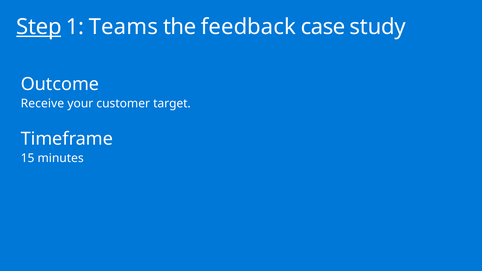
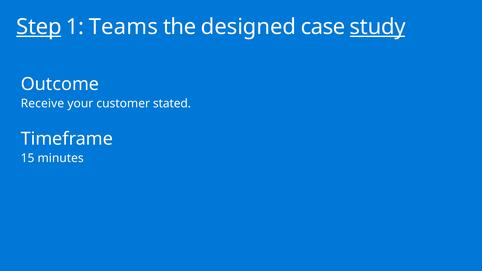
feedback: feedback -> designed (249, 27)
study underline: none -> present (378, 27)
target: target -> stated (172, 104)
